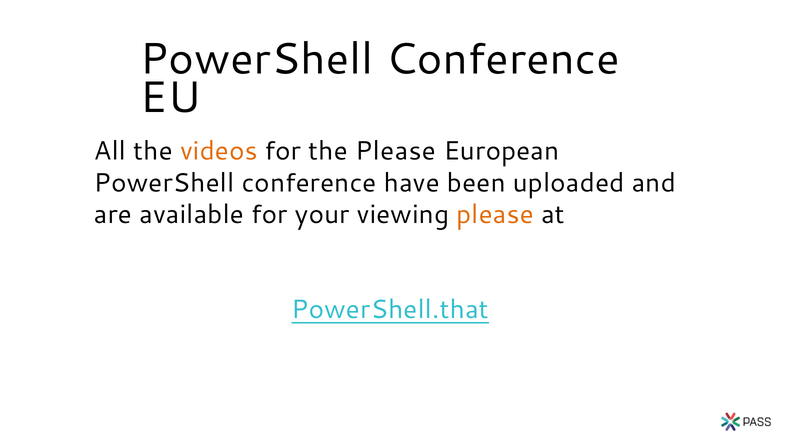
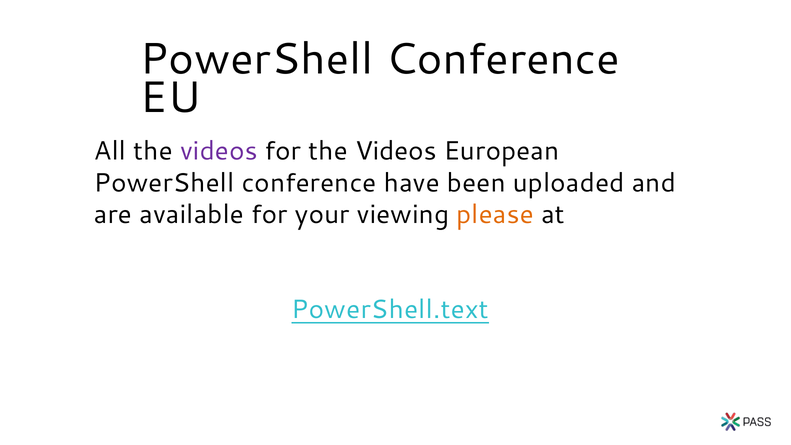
videos colour: orange -> purple (219, 151)
for the Please: Please -> Videos (396, 151)
PowerShell.that: PowerShell.that -> PowerShell.text (390, 309)
